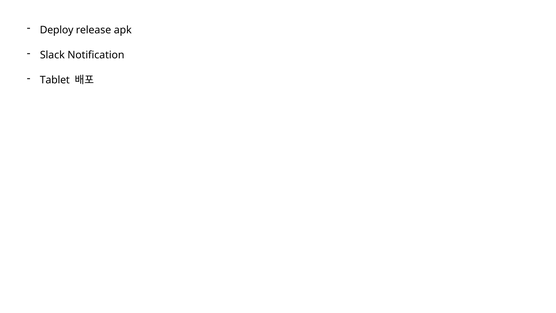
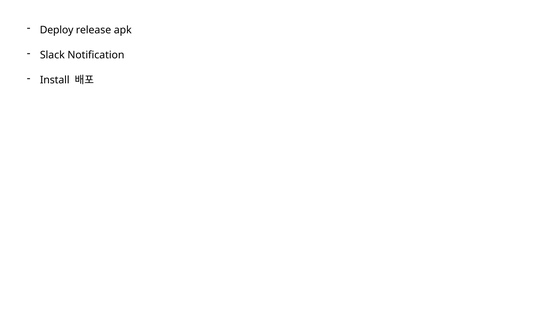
Tablet: Tablet -> Install (55, 80)
